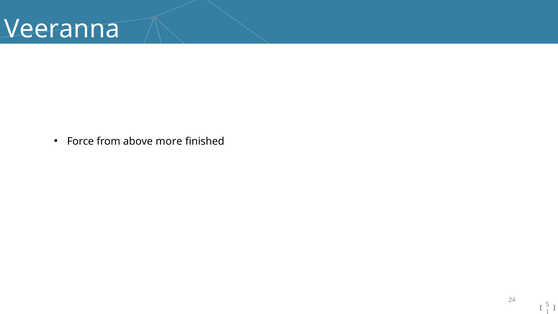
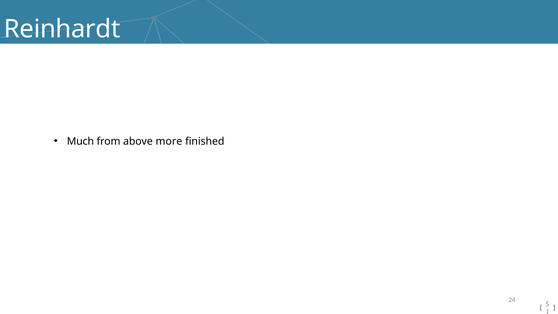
Veeranna: Veeranna -> Reinhardt (62, 29)
Force: Force -> Much (80, 141)
